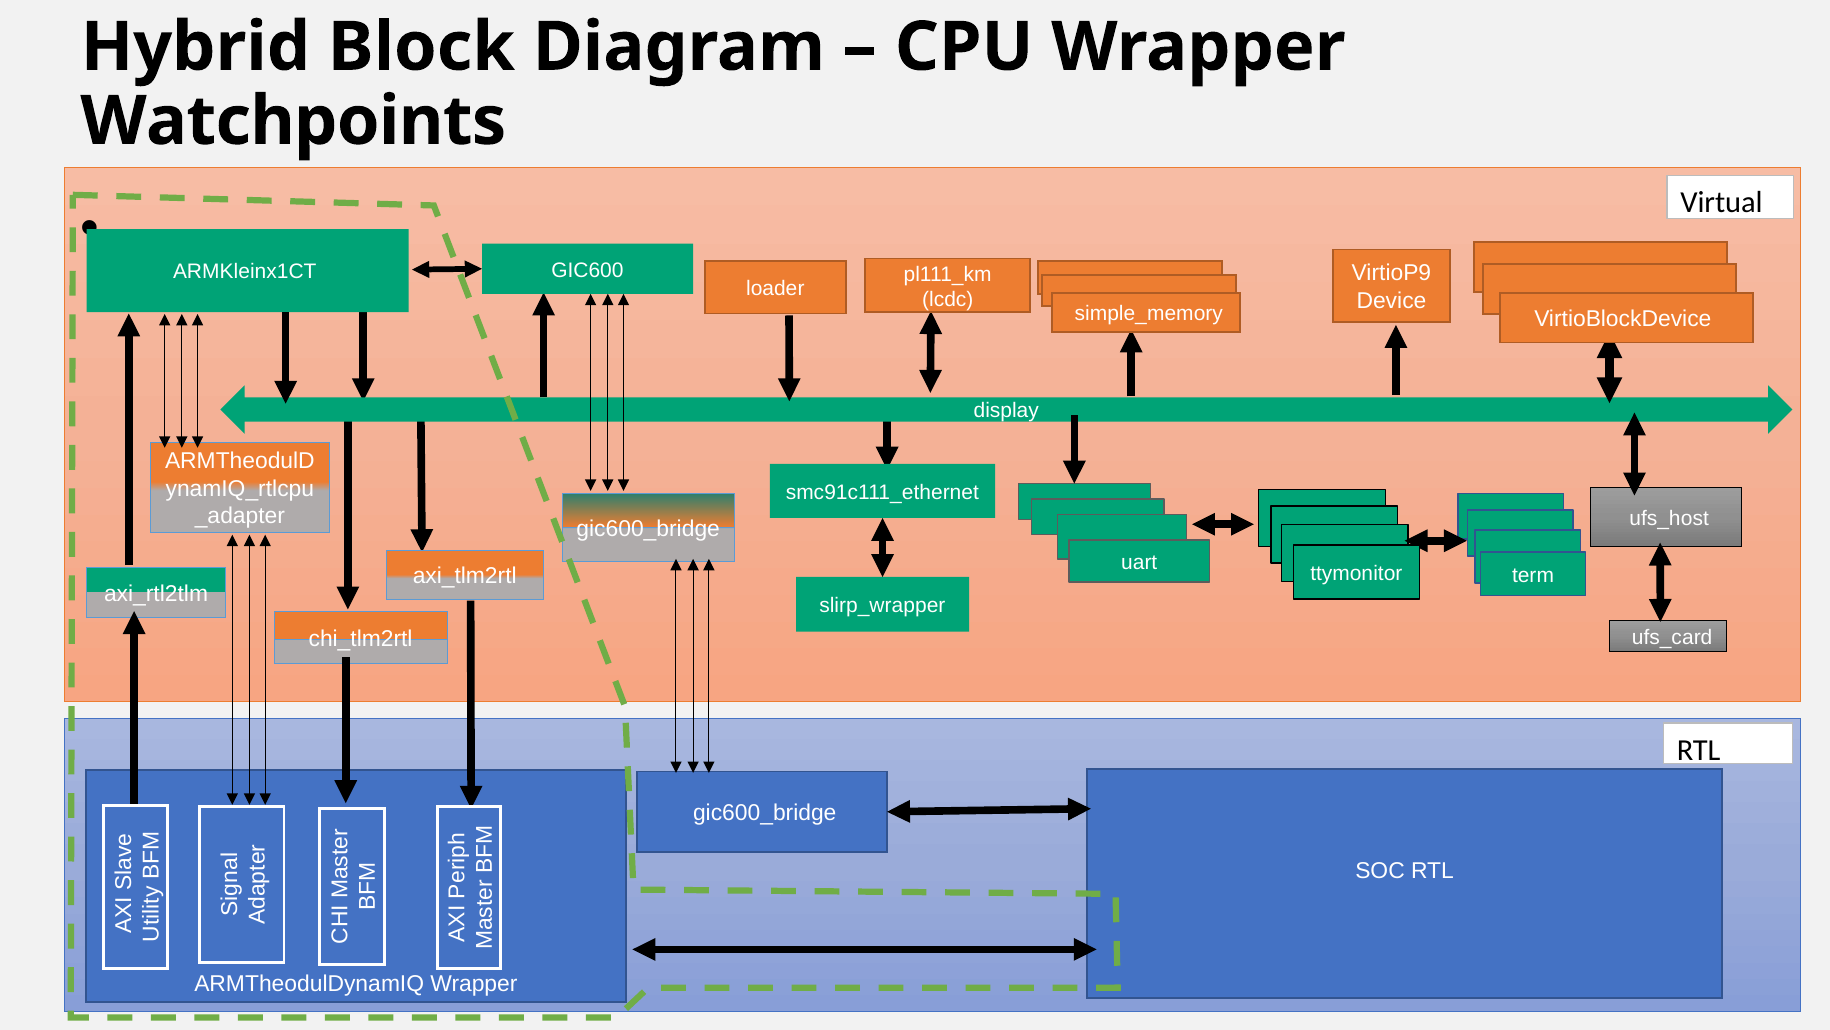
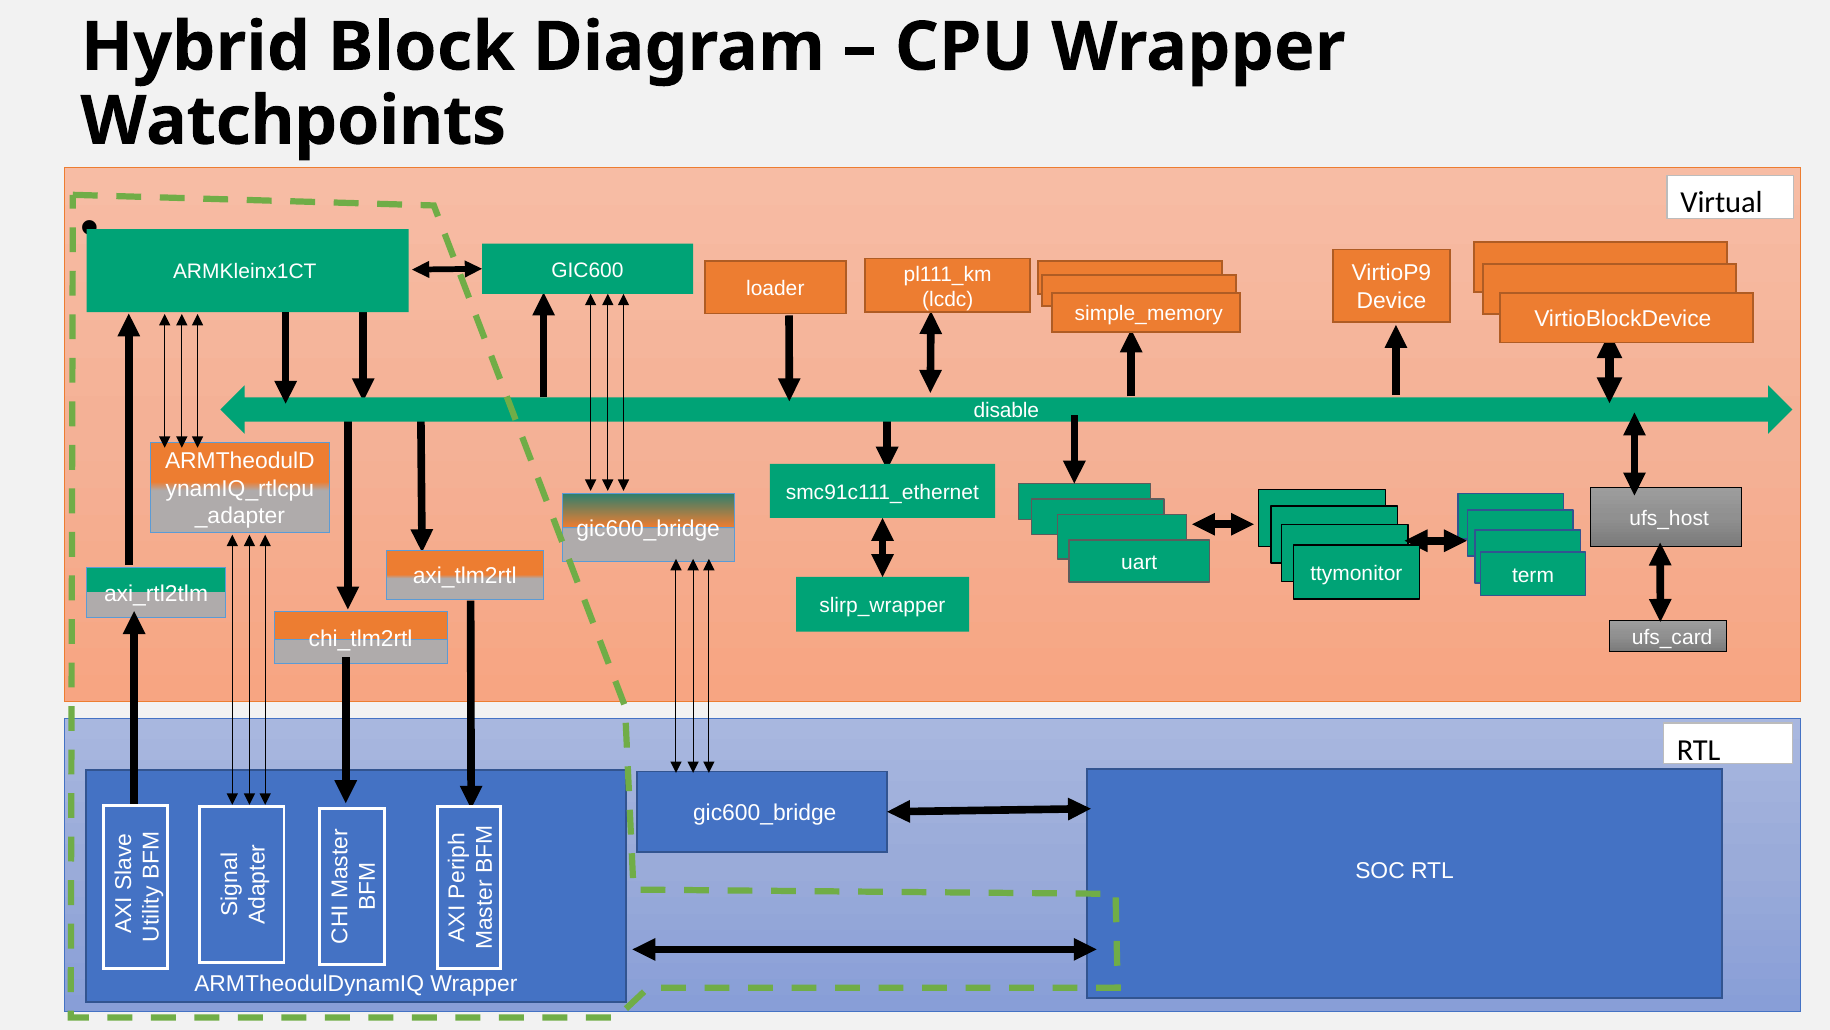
display: display -> disable (1006, 411)
